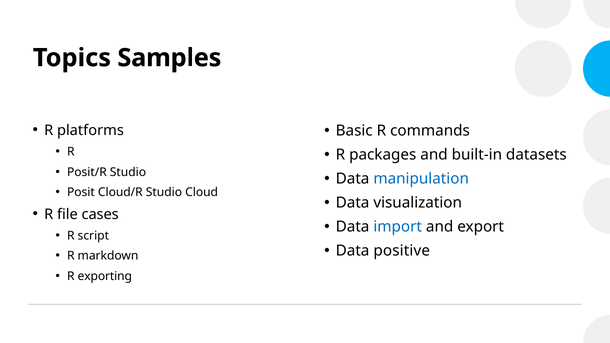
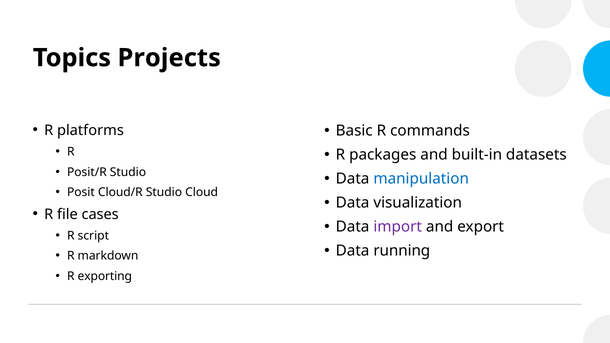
Samples: Samples -> Projects (169, 58)
import colour: blue -> purple (398, 227)
positive: positive -> running (402, 251)
